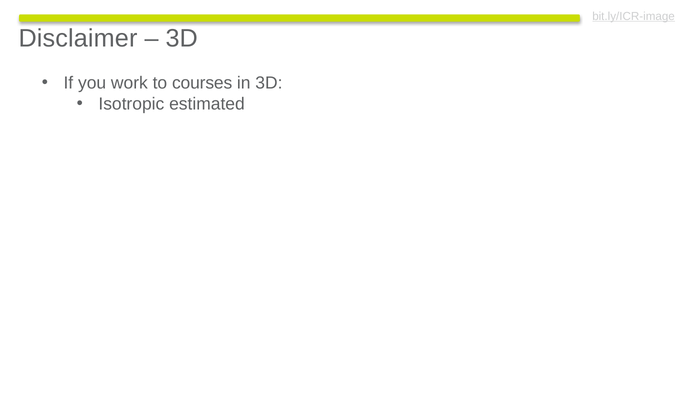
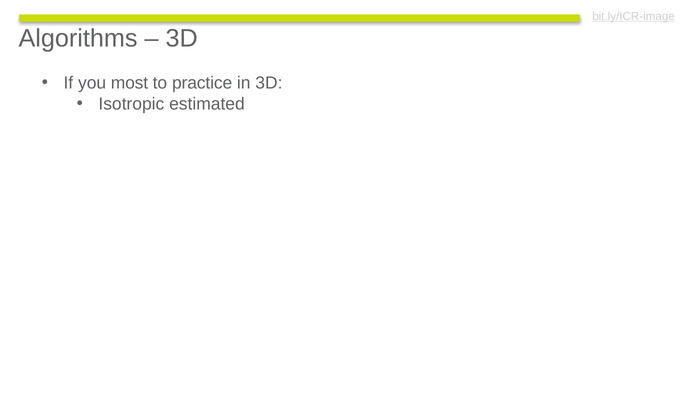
Disclaimer: Disclaimer -> Algorithms (78, 39)
work: work -> most (129, 83)
courses: courses -> practice (202, 83)
